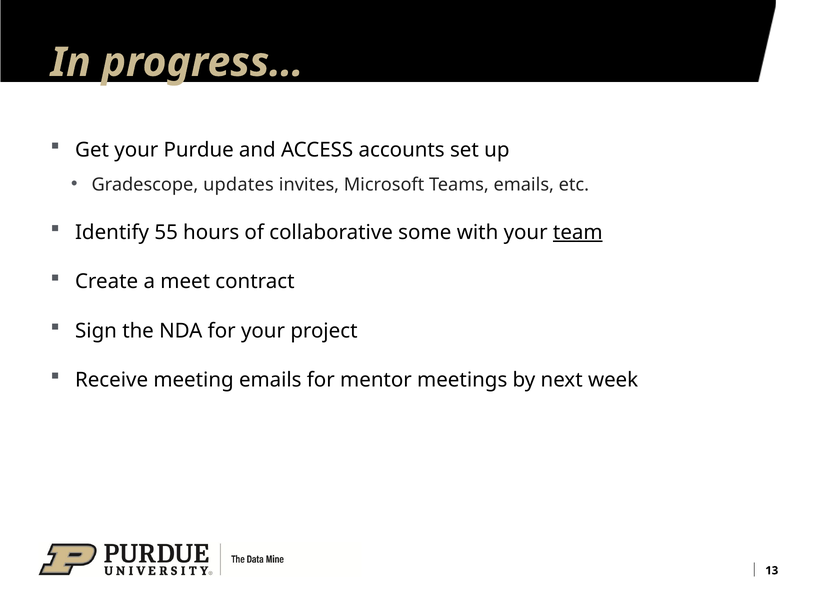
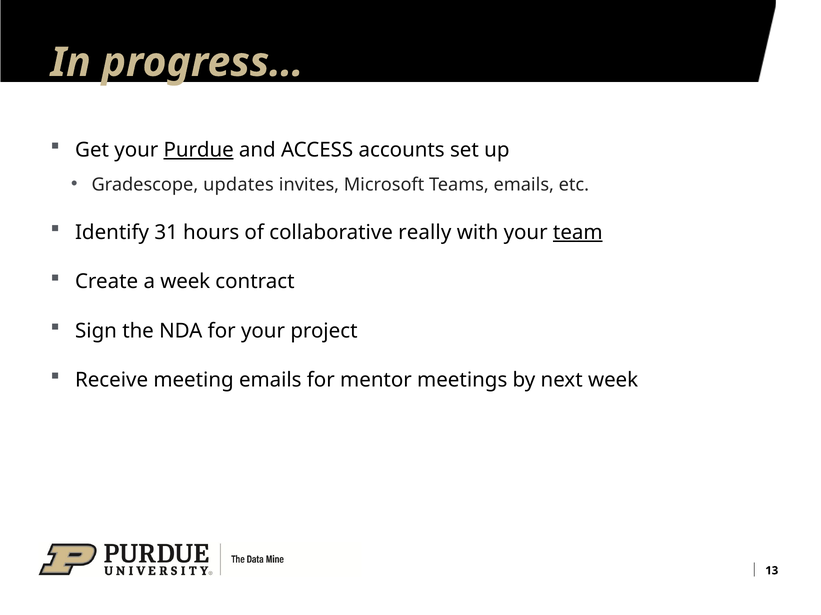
Purdue underline: none -> present (199, 150)
55: 55 -> 31 (166, 233)
some: some -> really (425, 233)
a meet: meet -> week (185, 282)
